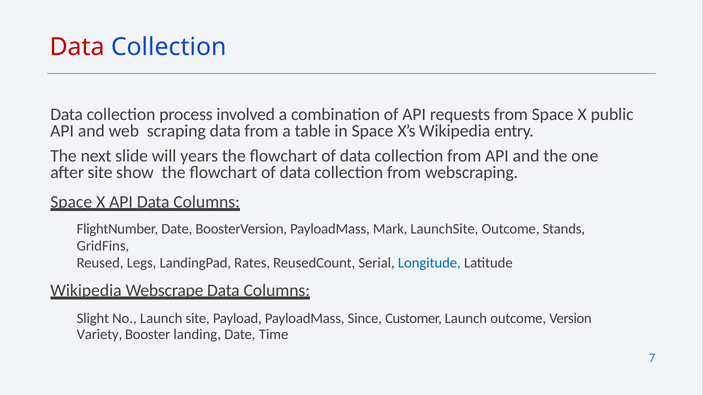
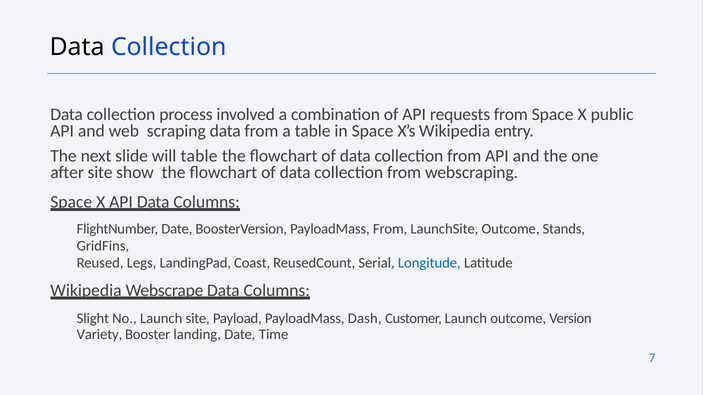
Data colour: red -> black (77, 47)
will years: years -> table (199, 156)
PayloadMass Mark: Mark -> From (390, 229)
Rates: Rates -> Coast (252, 263)
Since: Since -> Dash (365, 319)
